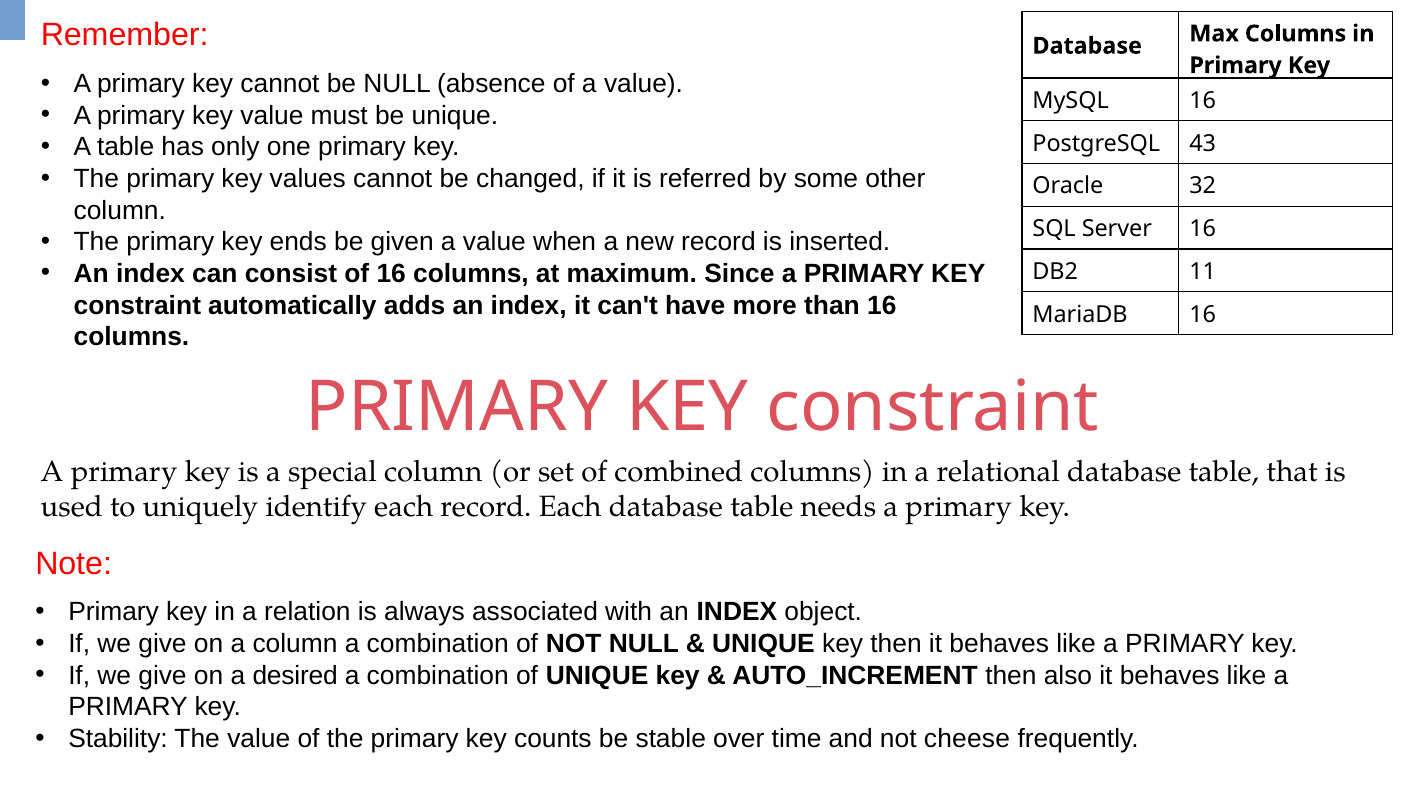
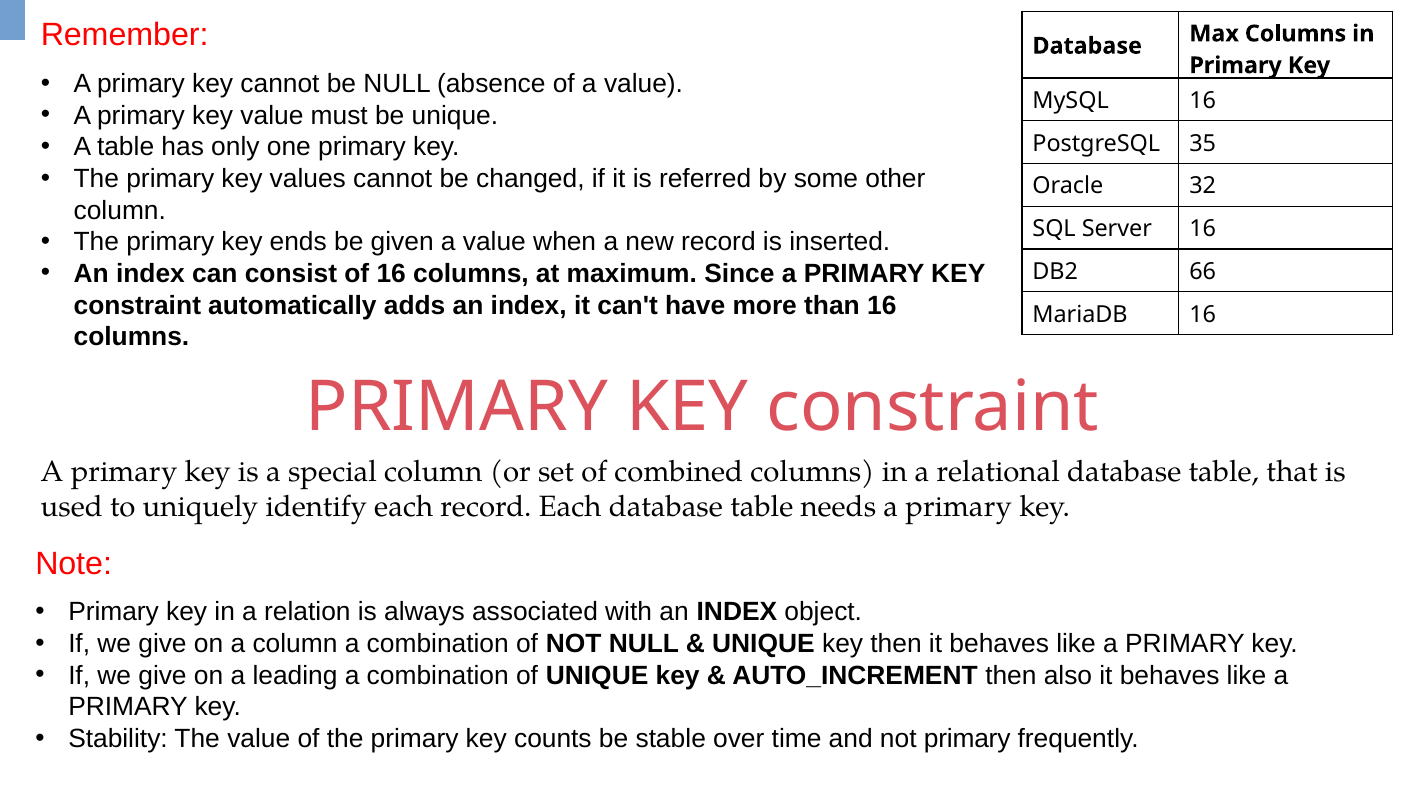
43: 43 -> 35 (1203, 143)
11: 11 -> 66 (1203, 272)
desired: desired -> leading (295, 675)
not cheese: cheese -> primary (967, 739)
